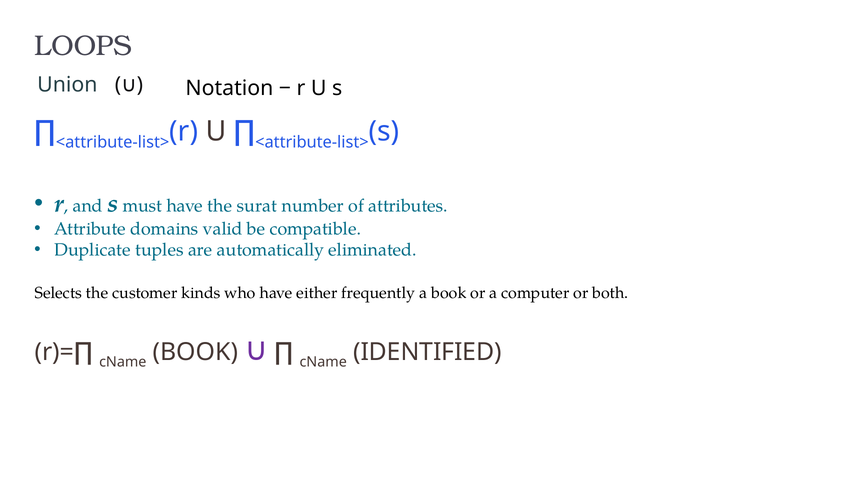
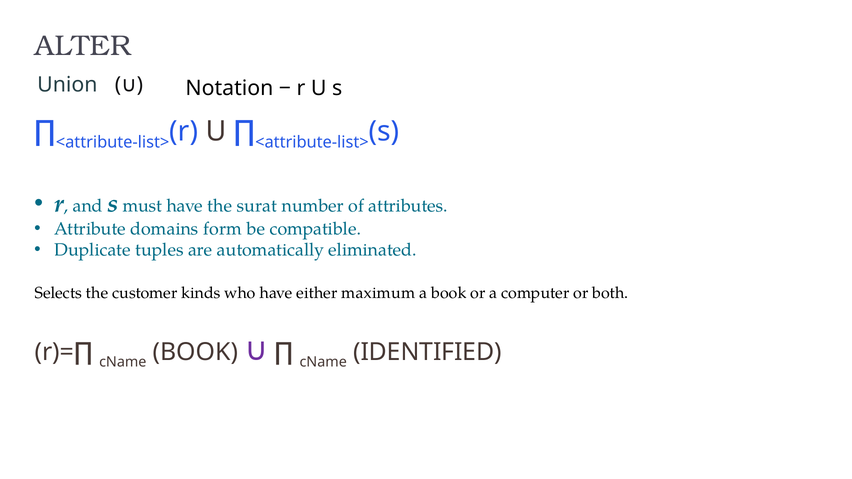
LOOPS: LOOPS -> ALTER (83, 46)
valid: valid -> form (223, 229)
frequently: frequently -> maximum (378, 293)
